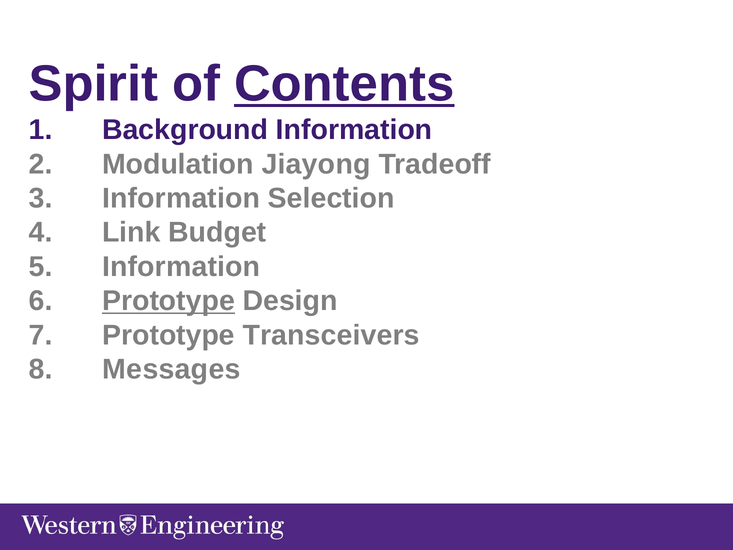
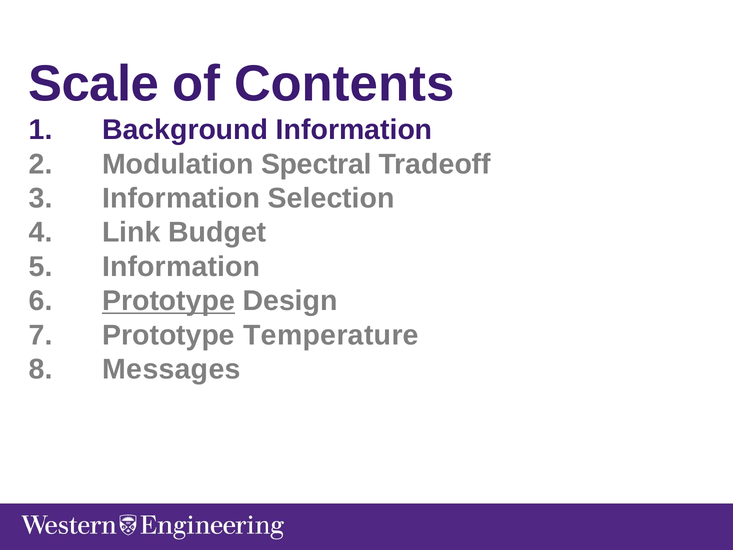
Spirit: Spirit -> Scale (94, 84)
Contents underline: present -> none (344, 84)
Jiayong: Jiayong -> Spectral (316, 164)
Transceivers: Transceivers -> Temperature (331, 335)
